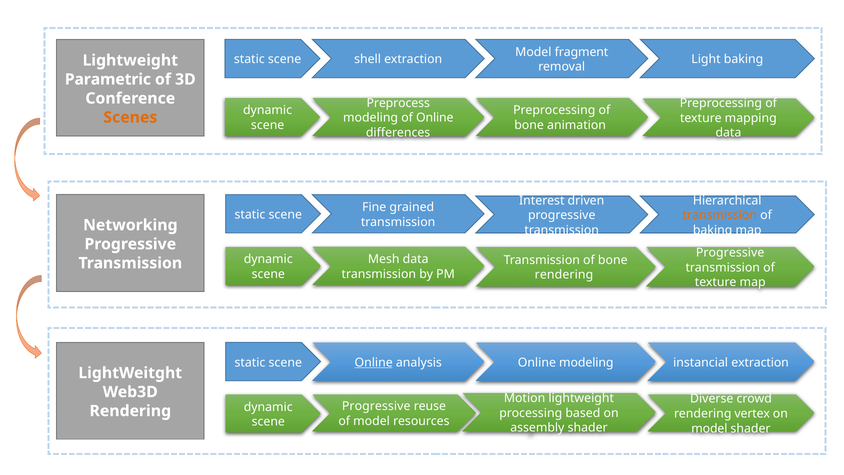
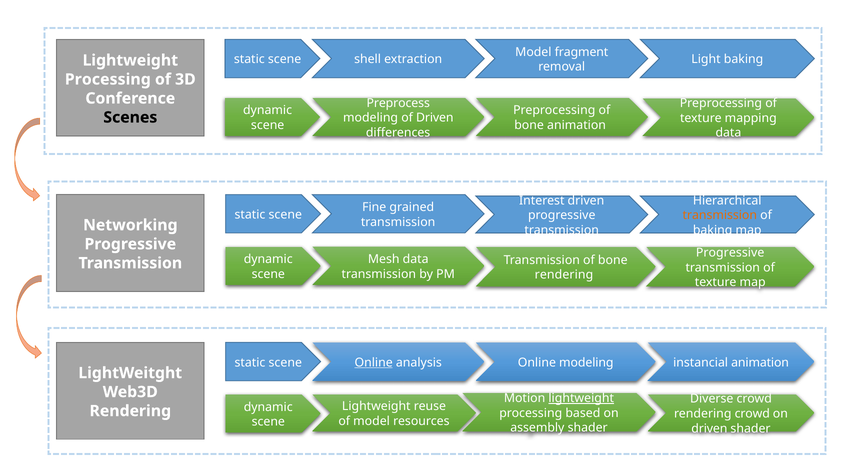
Parametric: Parametric -> Processing (108, 79)
of Online: Online -> Driven (435, 118)
Scenes colour: orange -> black (130, 117)
instancial extraction: extraction -> animation (760, 362)
lightweight underline: none -> present (581, 398)
Progressive: Progressive -> Lightweight (376, 406)
rendering vertex: vertex -> crowd (752, 413)
model: model -> driven (709, 428)
